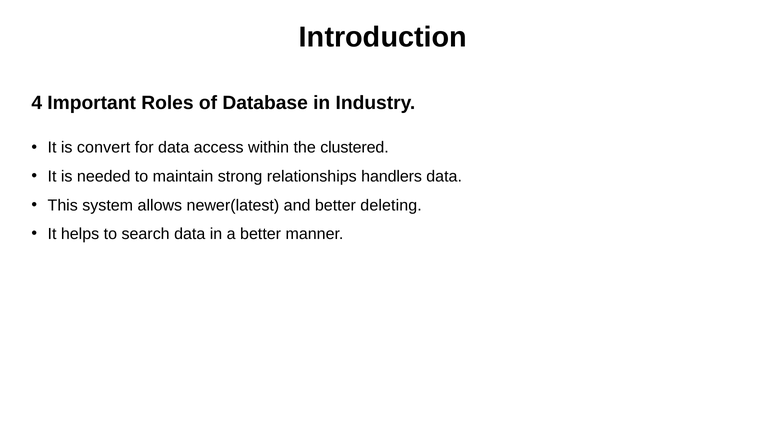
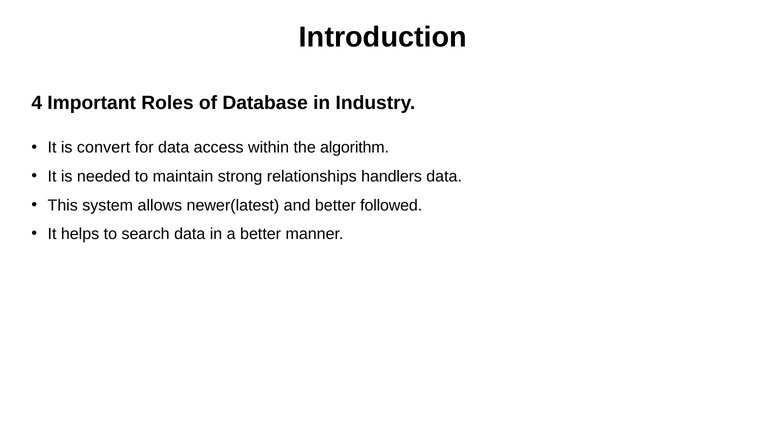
clustered: clustered -> algorithm (355, 148)
deleting: deleting -> followed (391, 206)
